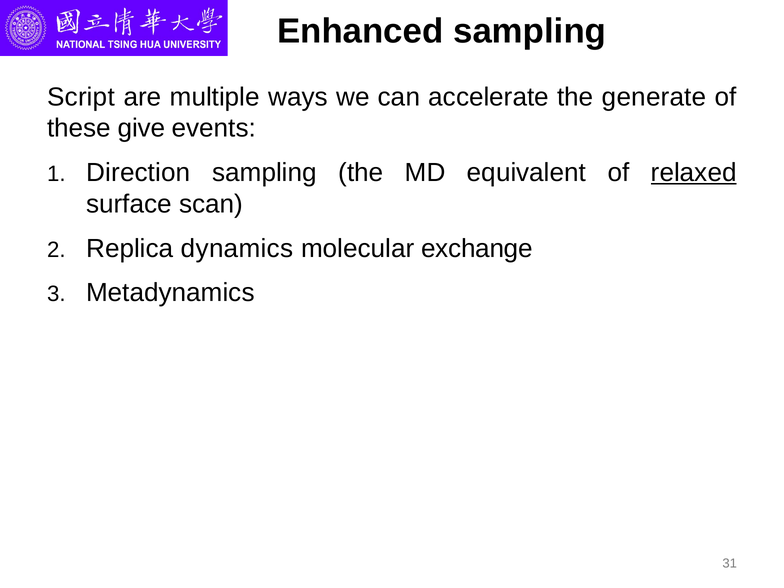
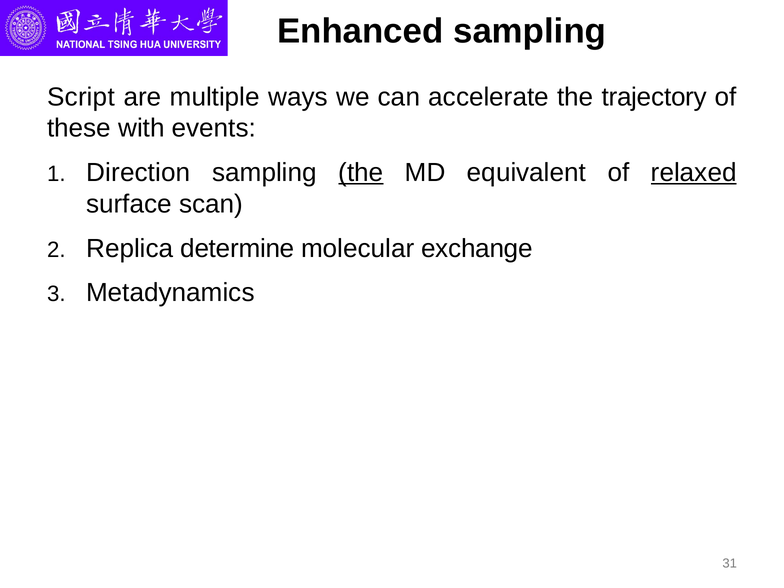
generate: generate -> trajectory (654, 97)
give: give -> with (141, 128)
the underline: none -> present (361, 173)
dynamics: dynamics -> determine (237, 248)
